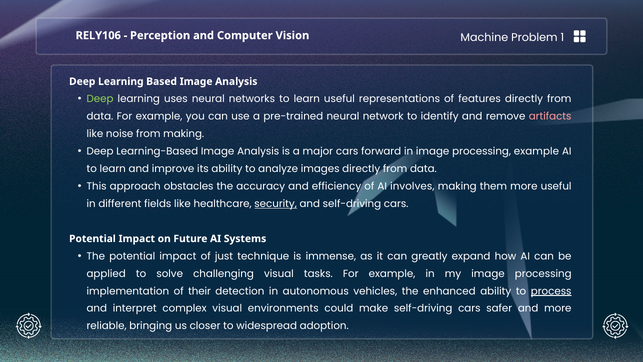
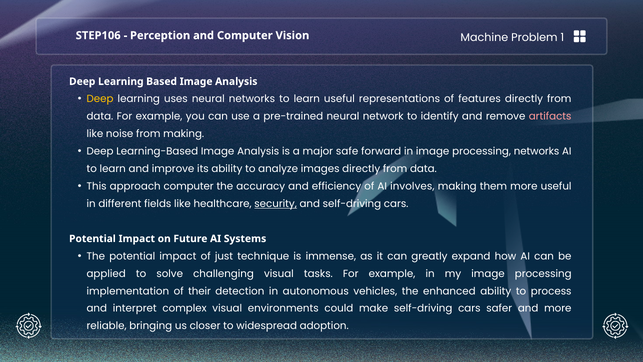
RELY106: RELY106 -> STEP106 (98, 35)
Deep colour: light green -> yellow (100, 99)
major cars: cars -> safe (347, 151)
processing example: example -> networks (537, 151)
approach obstacles: obstacles -> computer (189, 186)
process underline: present -> none (551, 291)
